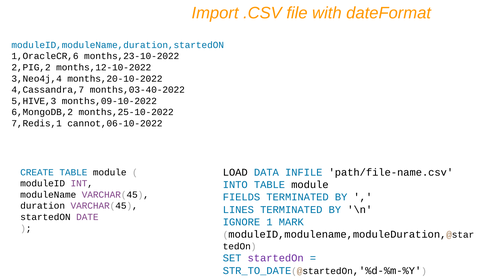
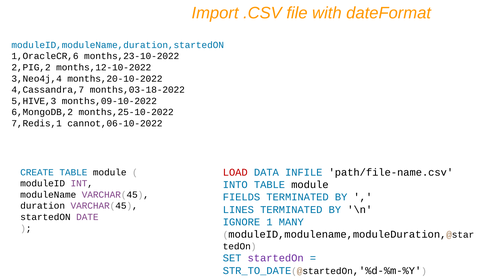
months,03-40-2022: months,03-40-2022 -> months,03-18-2022 (137, 90)
LOAD colour: black -> red (235, 172)
MARK: MARK -> MANY (291, 222)
